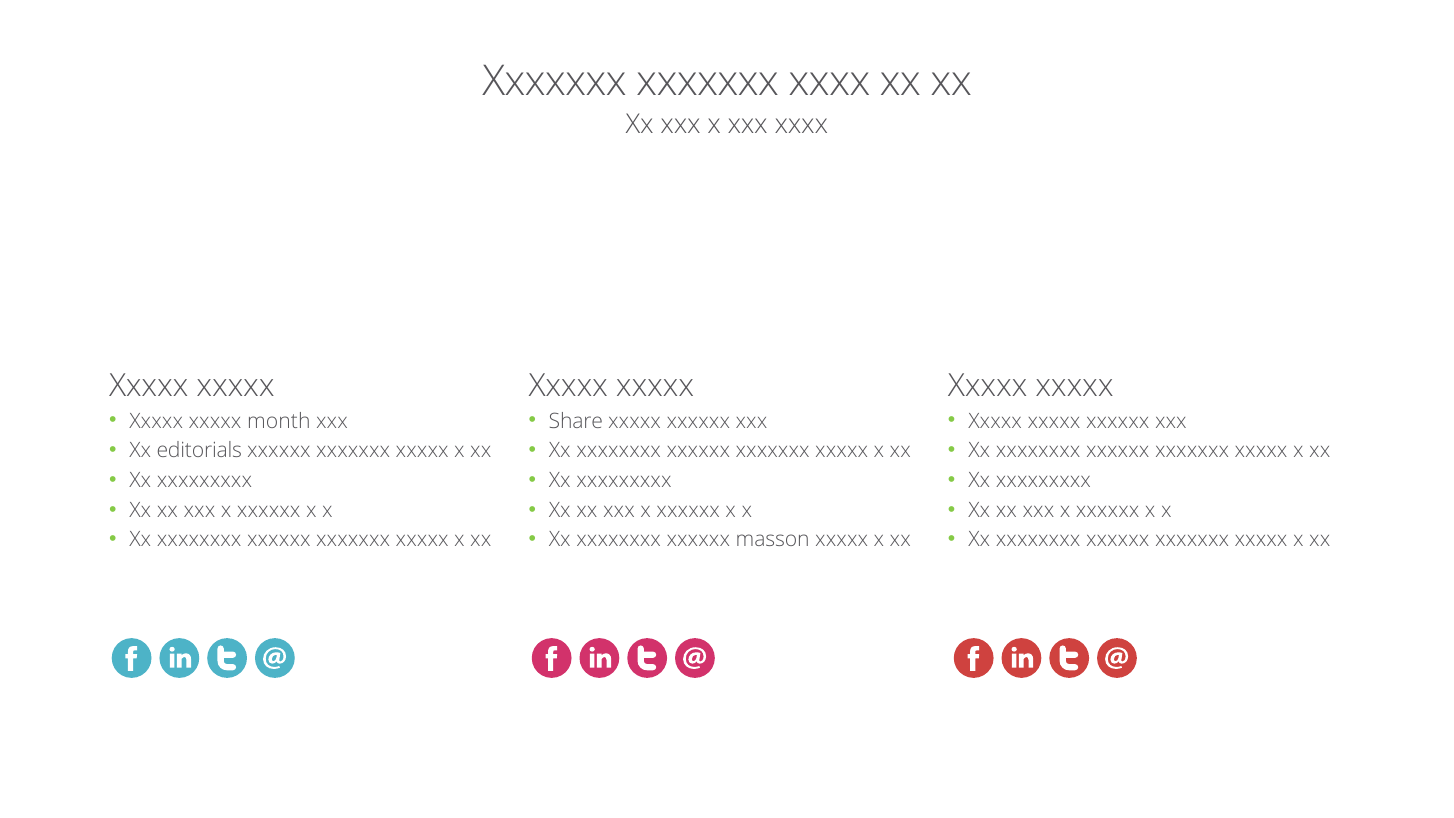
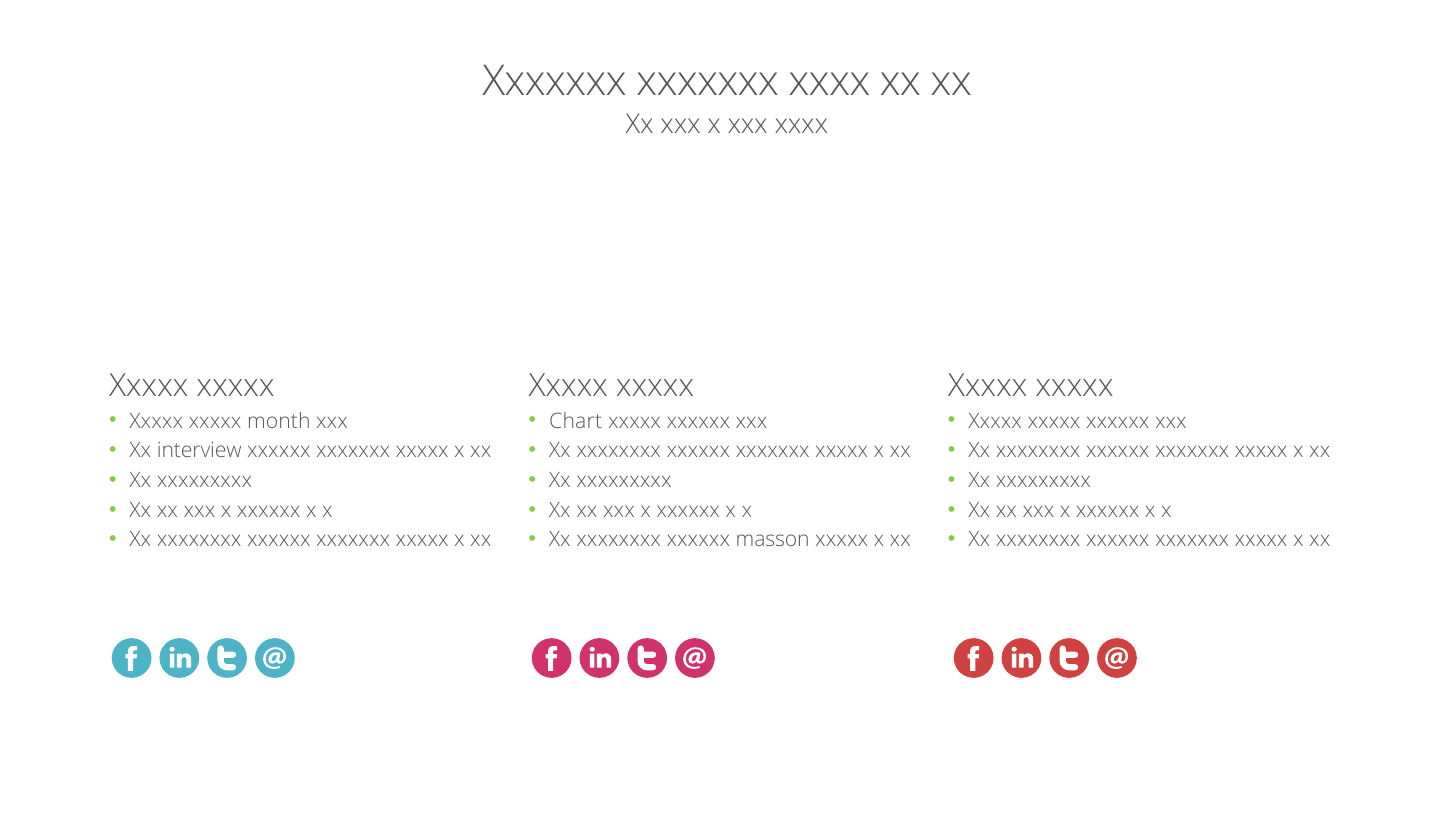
Share: Share -> Chart (576, 421)
editorials: editorials -> interview (199, 451)
